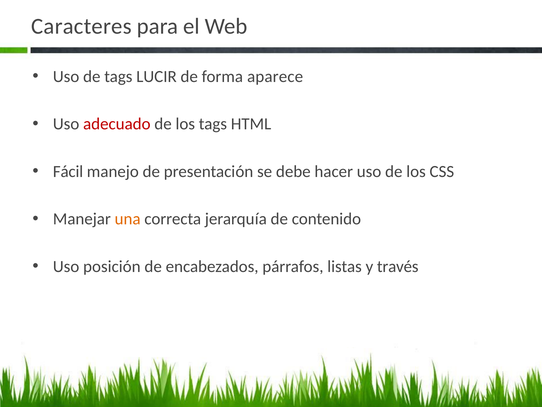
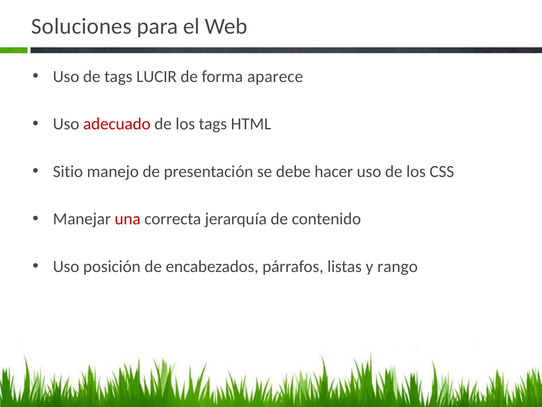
Caracteres: Caracteres -> Soluciones (81, 26)
Fácil: Fácil -> Sitio (68, 171)
una colour: orange -> red (128, 219)
través: través -> rango (398, 266)
